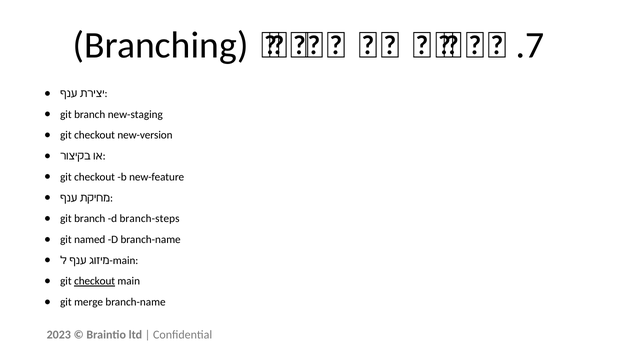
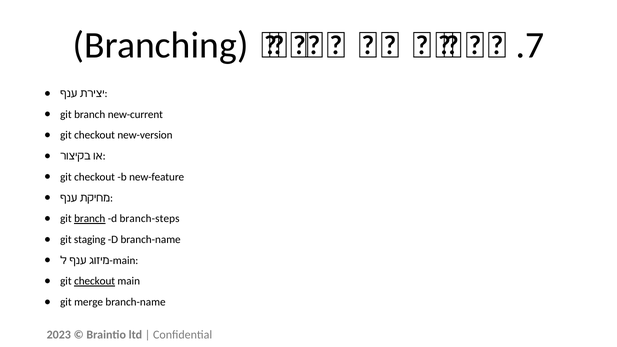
new-staging: new-staging -> new-current (135, 114)
branch underline: none -> present (90, 219)
named: named -> staging (90, 240)
